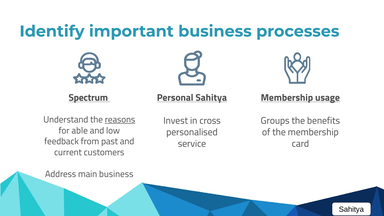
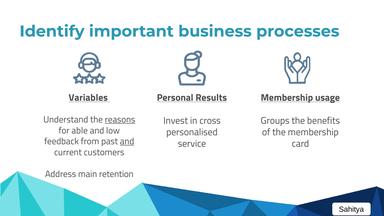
Spectrum: Spectrum -> Variables (88, 98)
Personal Sahitya: Sahitya -> Results (211, 98)
and underline: none -> present (127, 141)
main business: business -> retention (116, 174)
